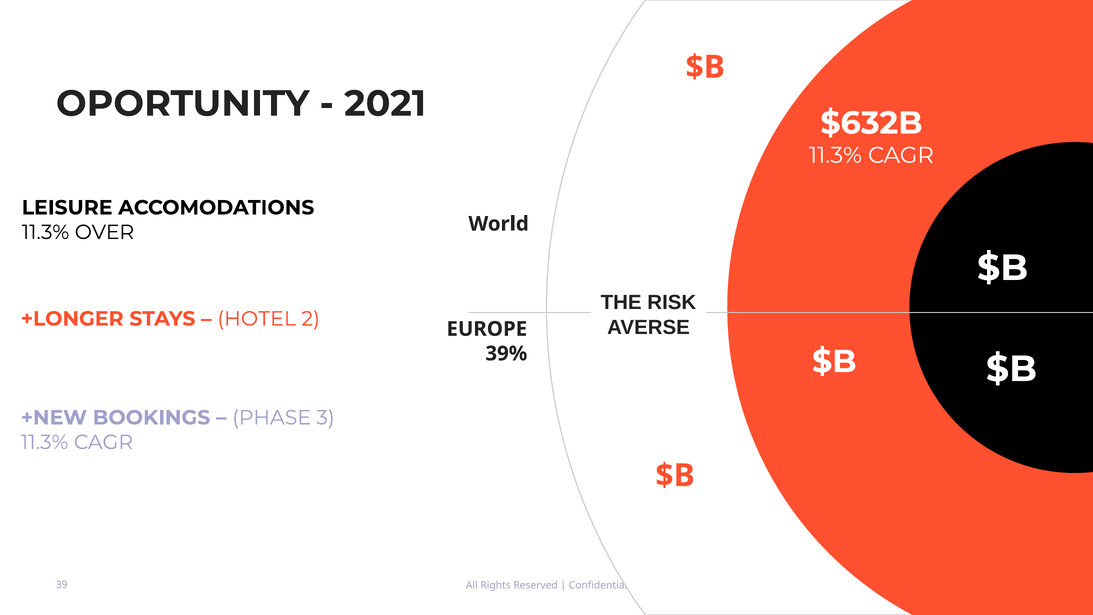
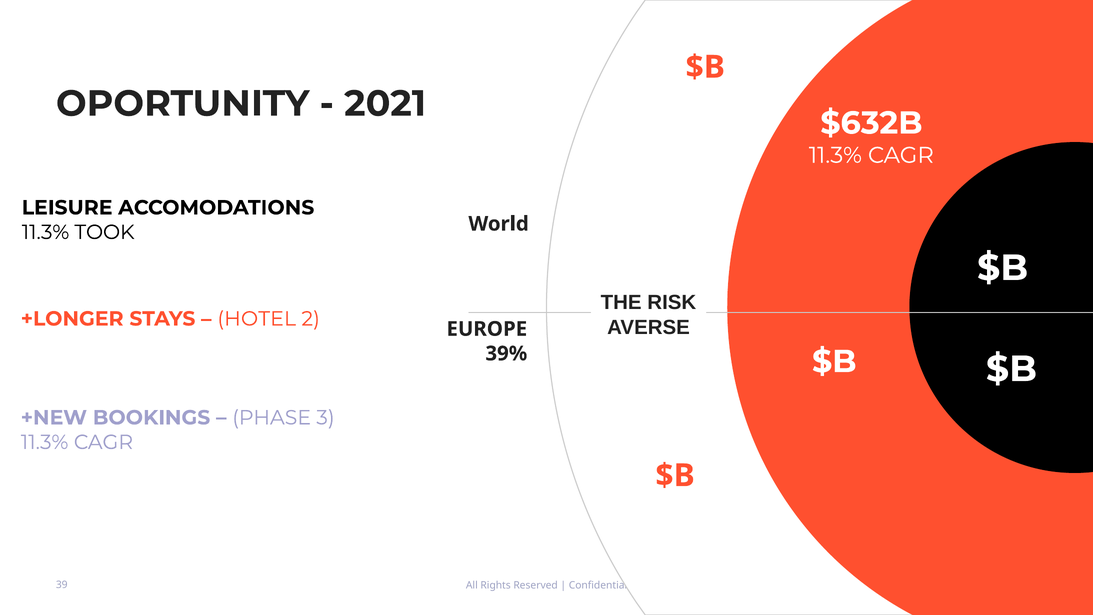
OVER: OVER -> TOOK (104, 232)
